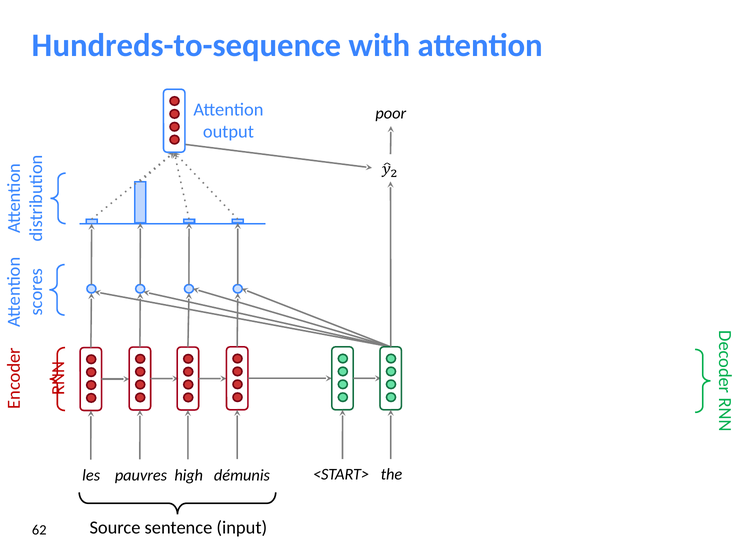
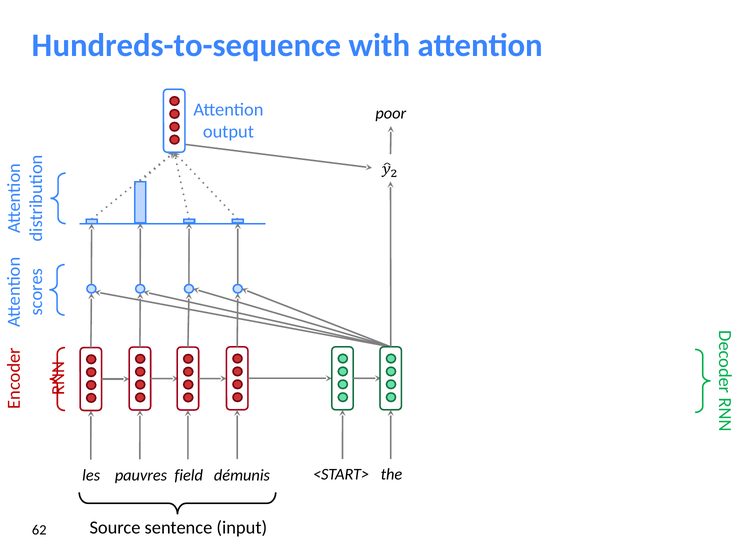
high: high -> field (189, 475)
